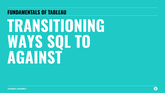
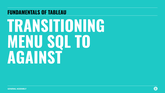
WAYS: WAYS -> MENU (25, 42)
